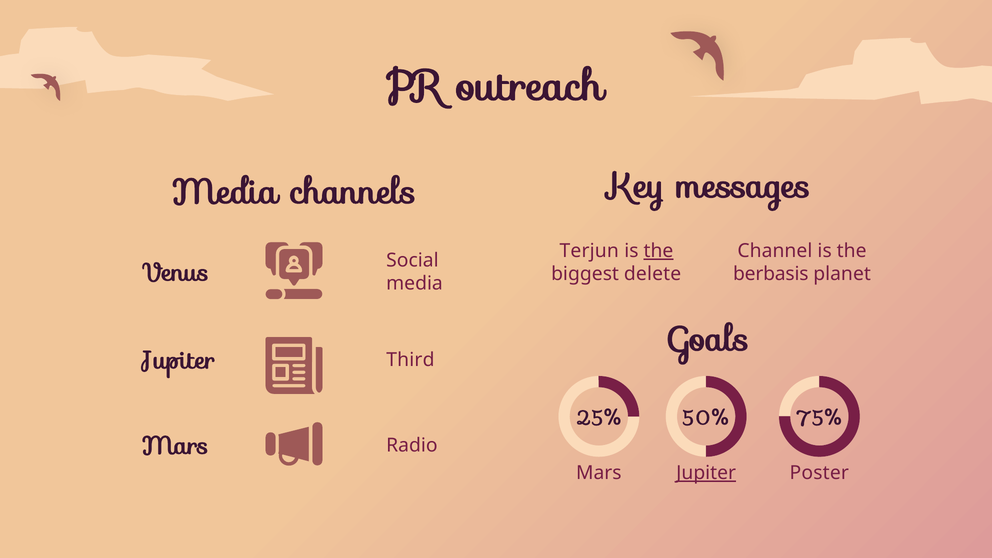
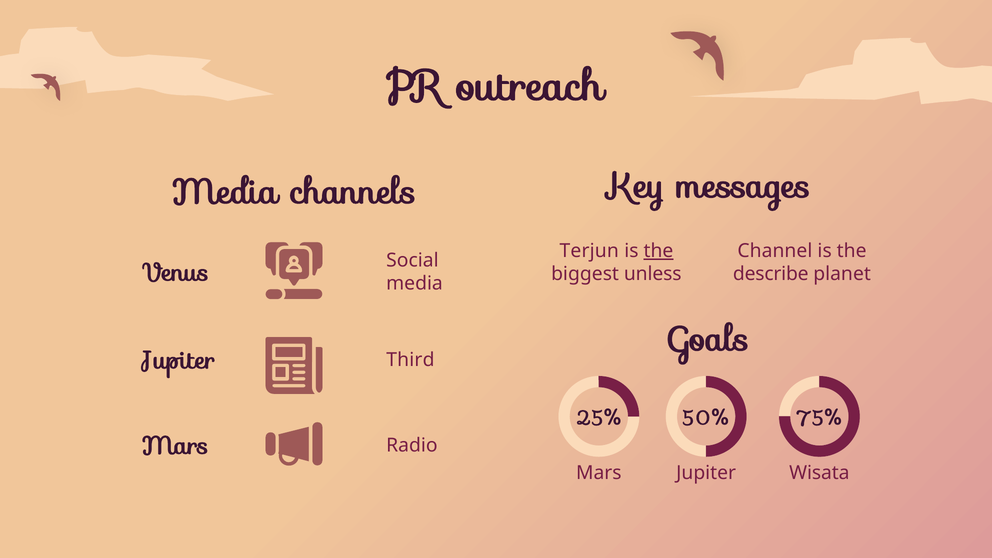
delete: delete -> unless (653, 274)
berbasis: berbasis -> describe (771, 274)
Jupiter underline: present -> none (706, 473)
Poster: Poster -> Wisata (819, 473)
